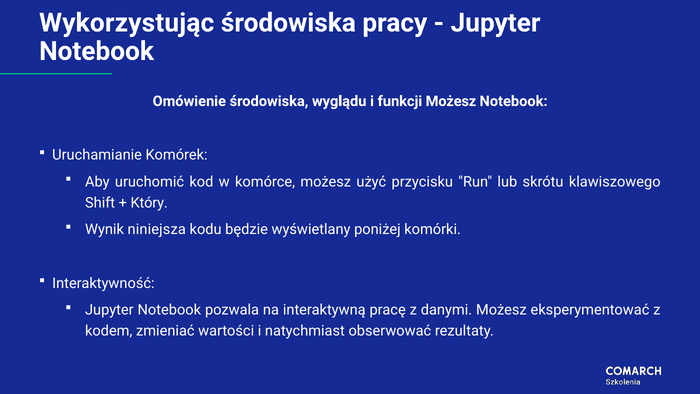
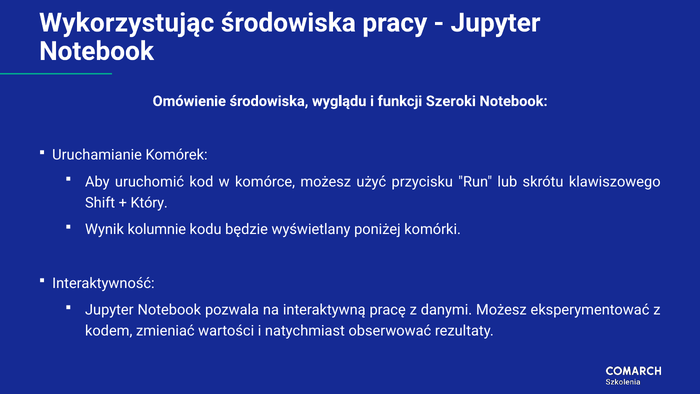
funkcji Możesz: Możesz -> Szeroki (451, 101)
niniejsza: niniejsza -> kolumnie (157, 229)
